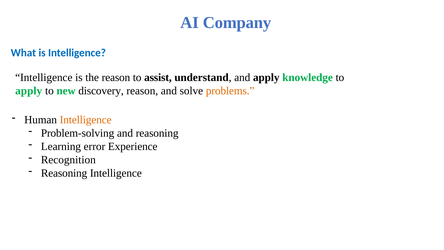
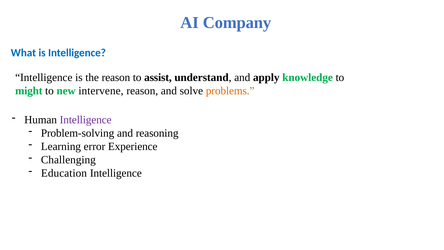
apply: apply -> might (29, 91)
discovery: discovery -> intervene (101, 91)
Intelligence colour: orange -> purple (86, 120)
Recognition: Recognition -> Challenging (68, 160)
Reasoning: Reasoning -> Education (64, 173)
